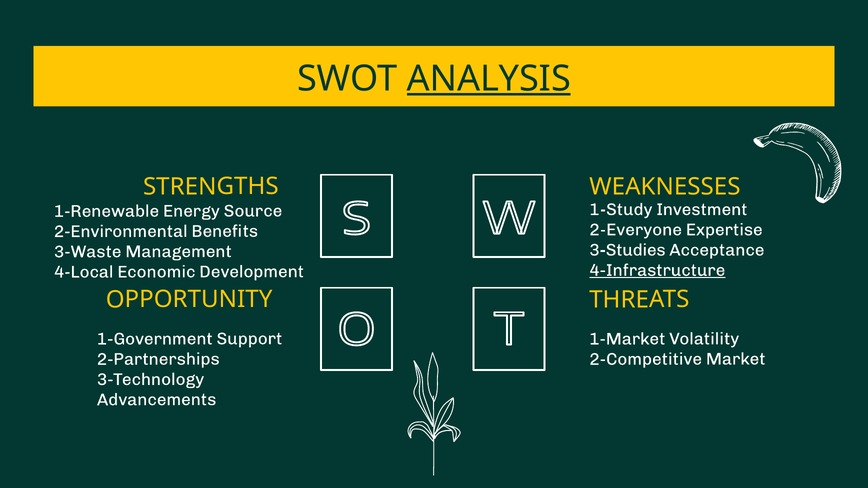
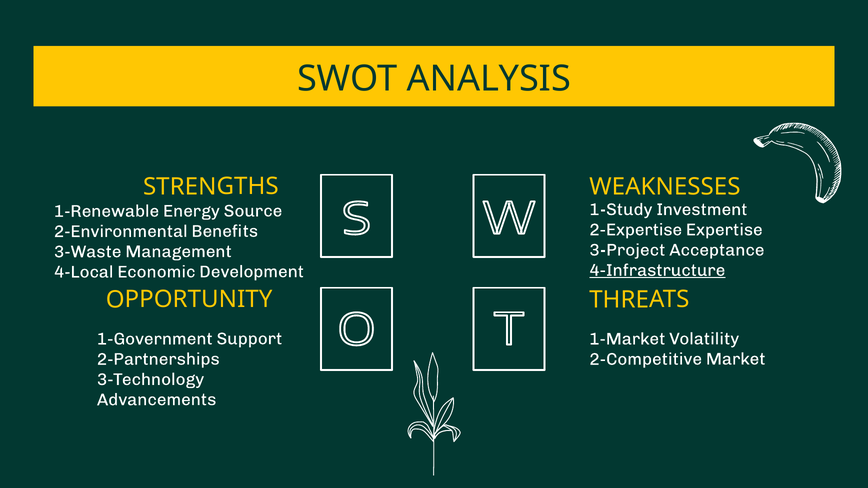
ANALYSIS underline: present -> none (489, 79)
2-Everyone: 2-Everyone -> 2-Expertise (636, 230)
3-Studies: 3-Studies -> 3-Project (627, 250)
